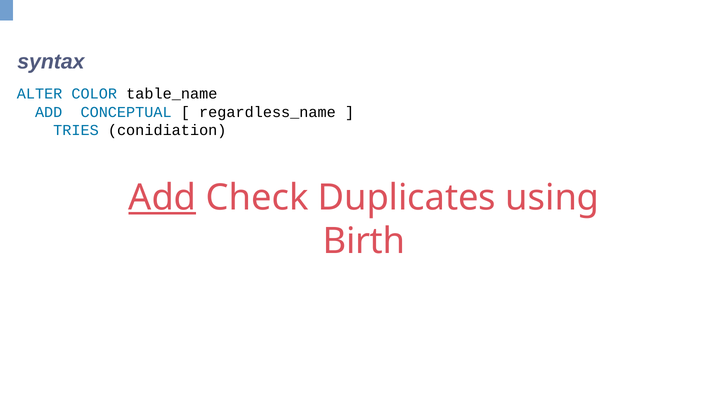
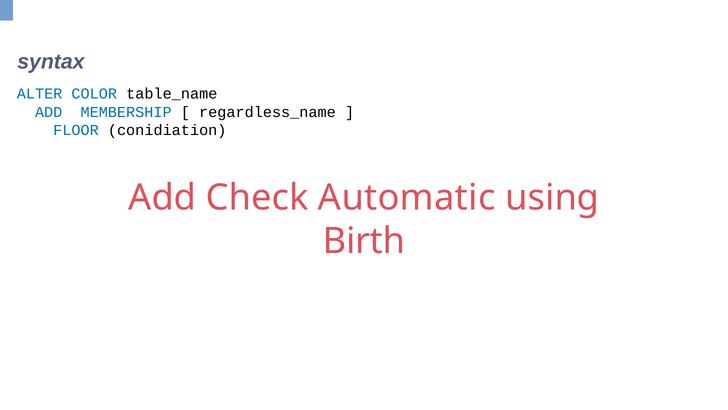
CONCEPTUAL: CONCEPTUAL -> MEMBERSHIP (126, 112)
TRIES: TRIES -> FLOOR (76, 130)
Add underline: present -> none (162, 197)
Duplicates: Duplicates -> Automatic (407, 197)
